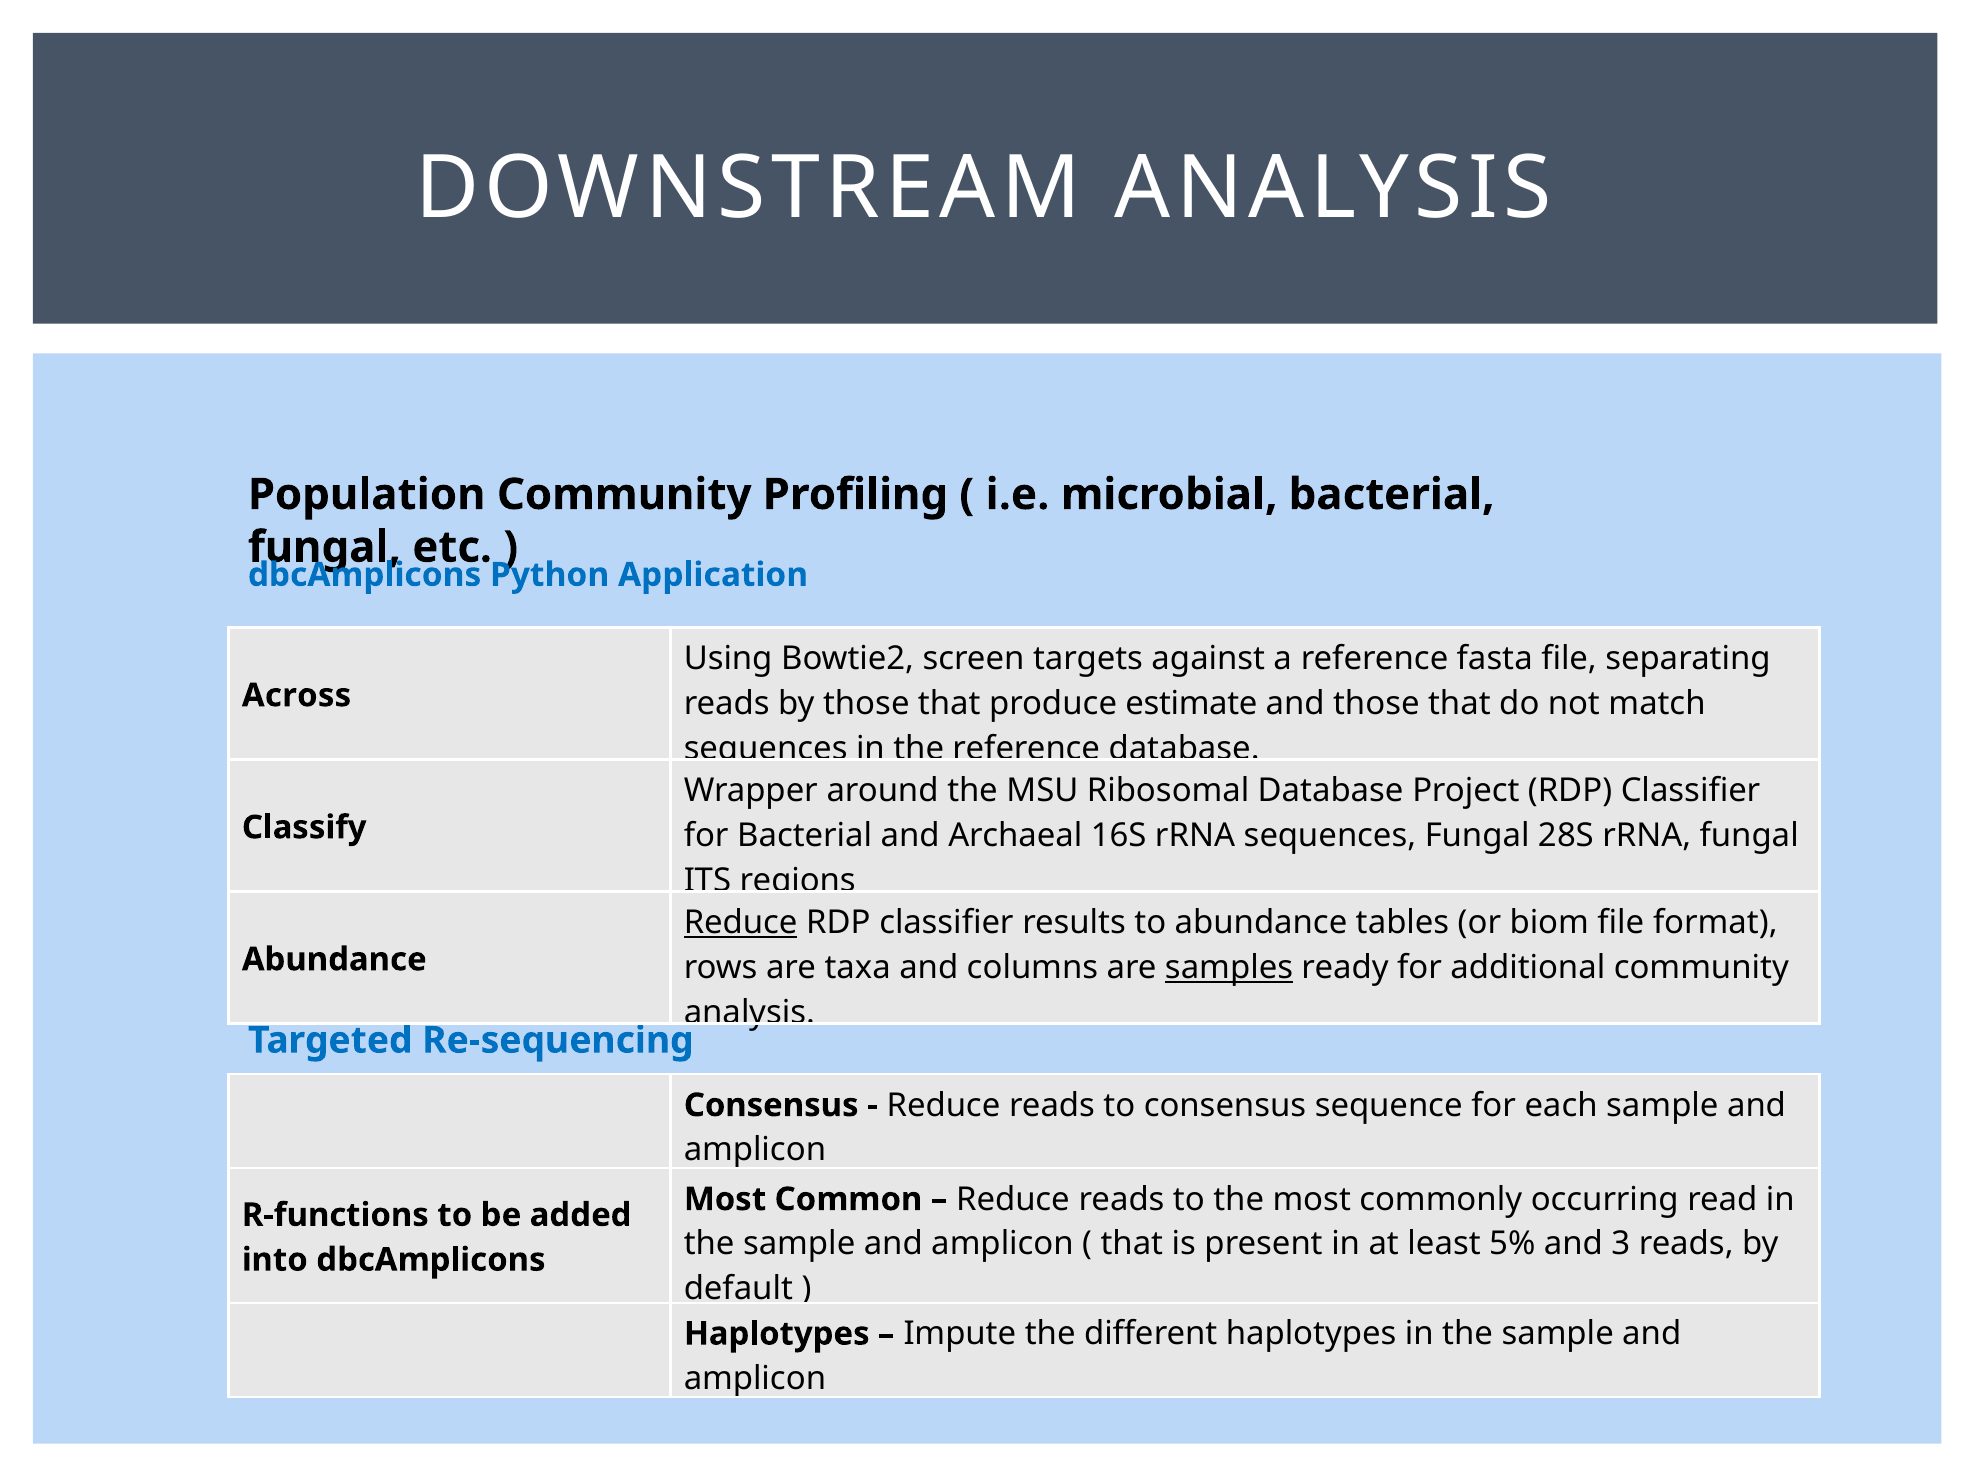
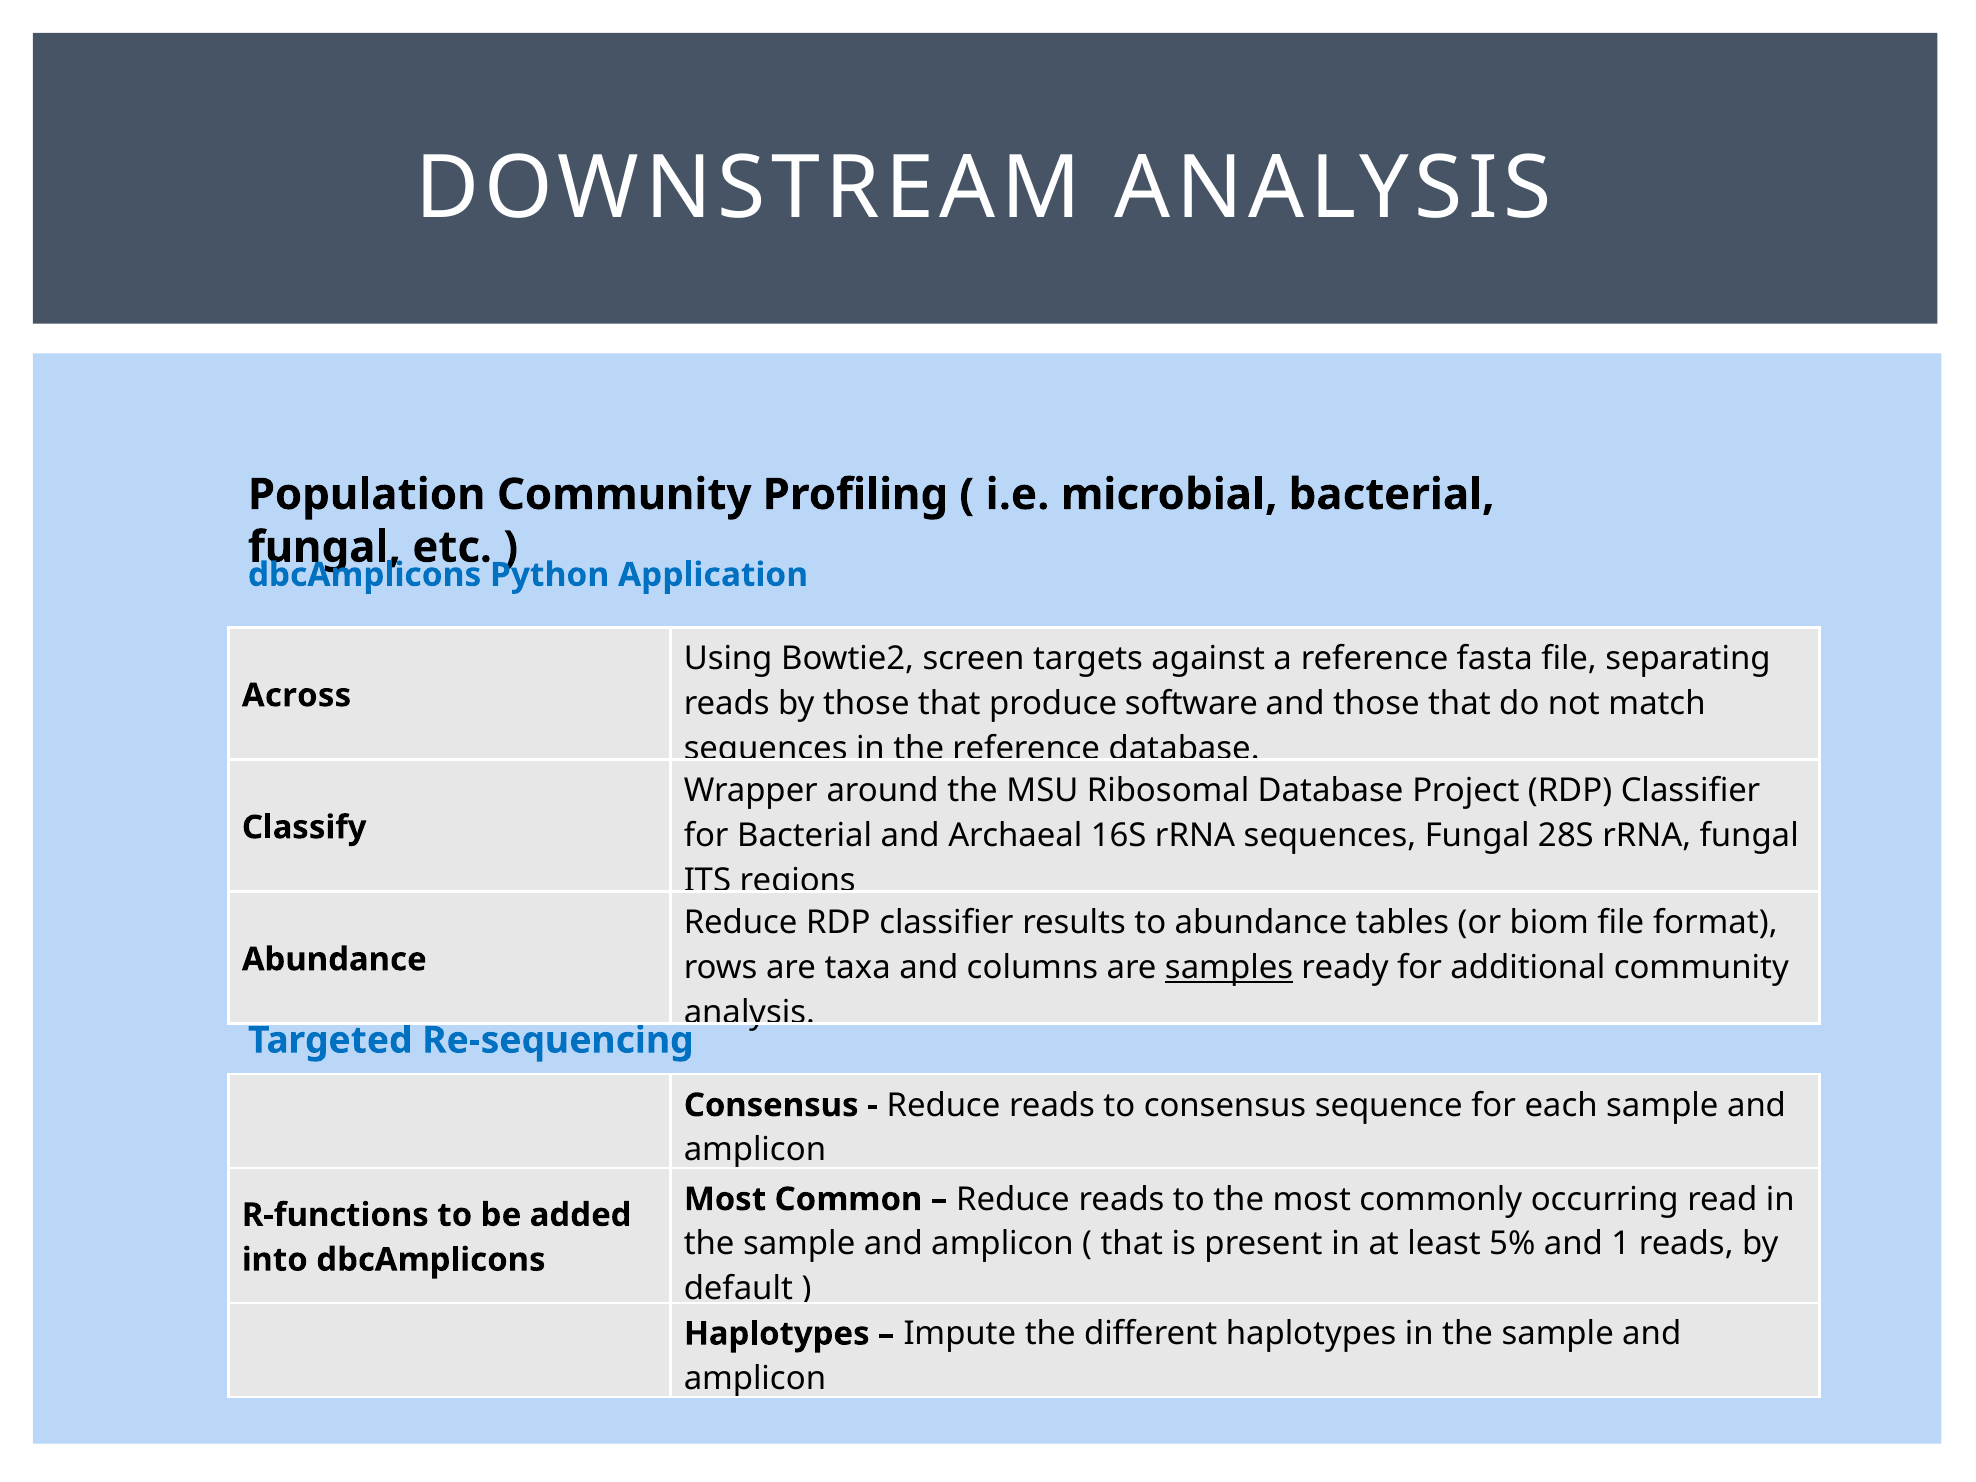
estimate: estimate -> software (1191, 703)
Reduce underline: present -> none (741, 923)
3: 3 -> 1 (1621, 1244)
